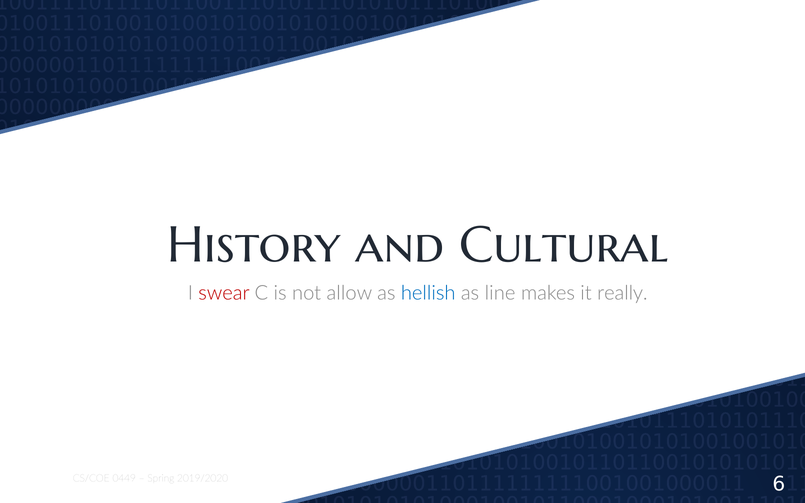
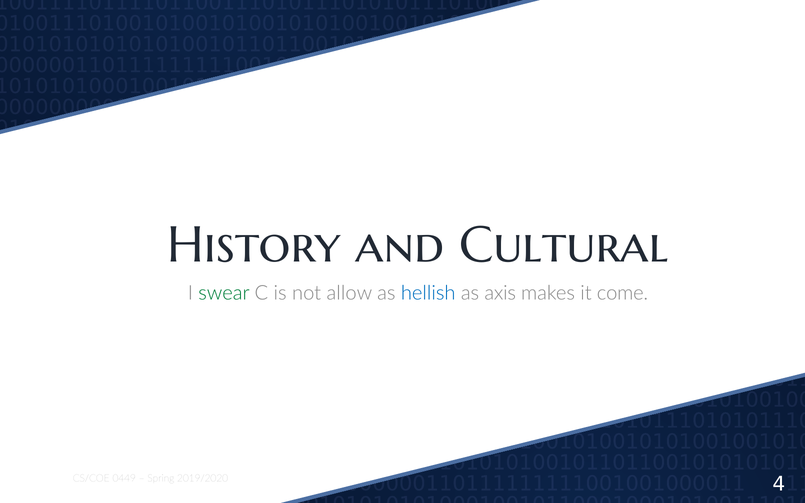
swear colour: red -> green (224, 293)
line: line -> axis (500, 293)
really: really -> come (623, 293)
6: 6 -> 4 (779, 484)
